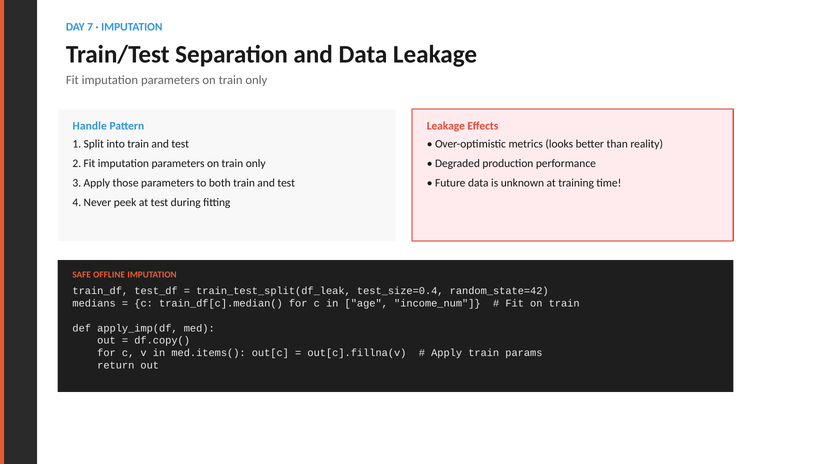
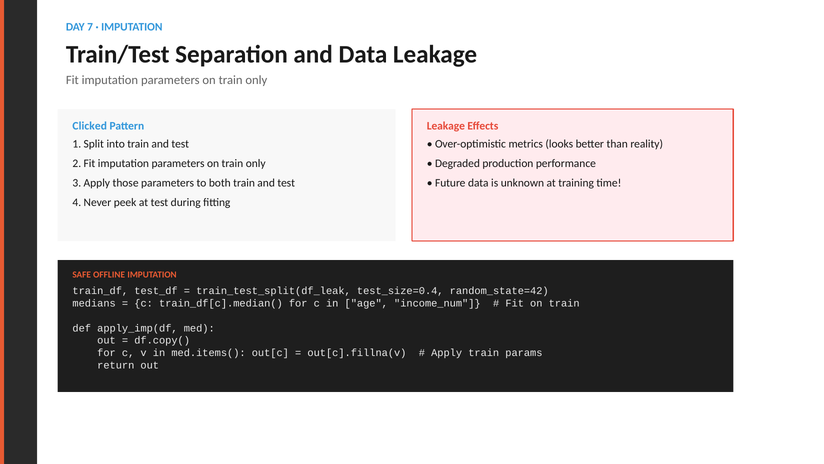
Handle: Handle -> Clicked (90, 126)
